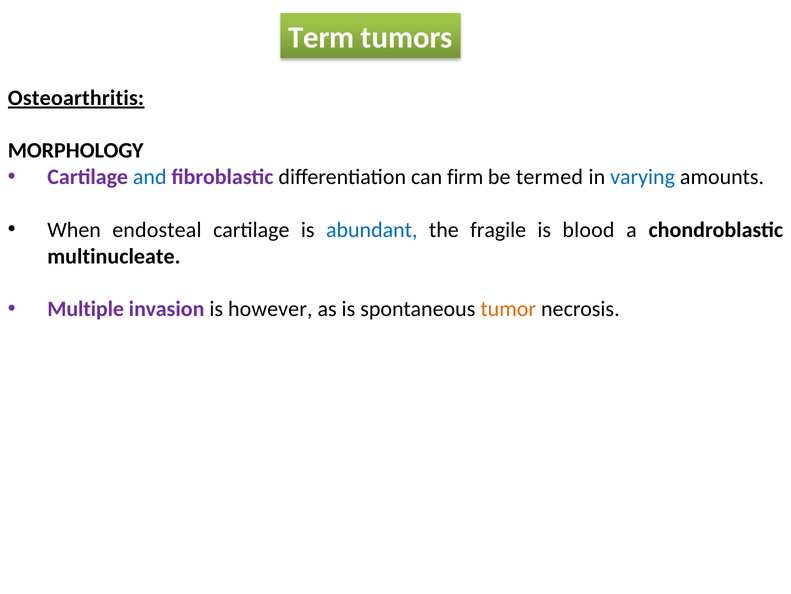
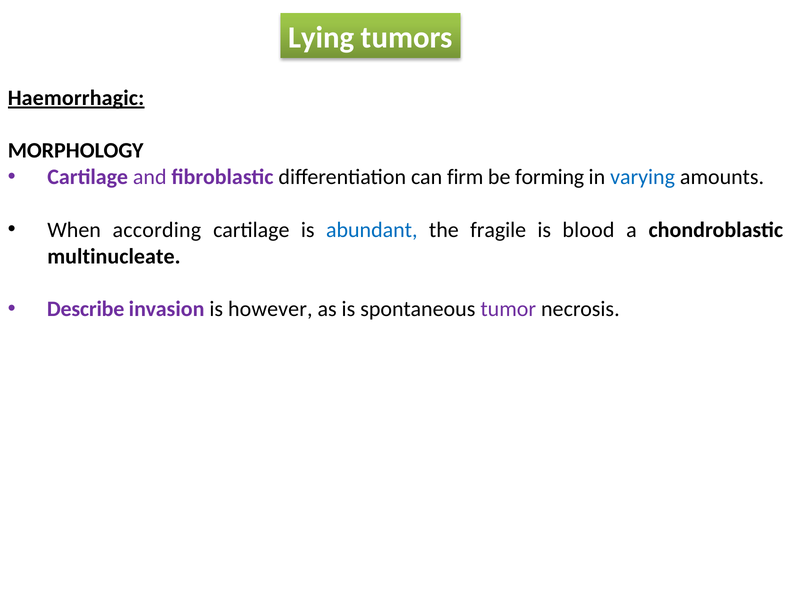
Term: Term -> Lying (321, 38)
Osteoarthritis: Osteoarthritis -> Haemorrhagic (76, 98)
and colour: blue -> purple (150, 177)
termed: termed -> forming (550, 177)
endosteal: endosteal -> according (157, 230)
Multiple: Multiple -> Describe (86, 309)
tumor colour: orange -> purple (508, 309)
